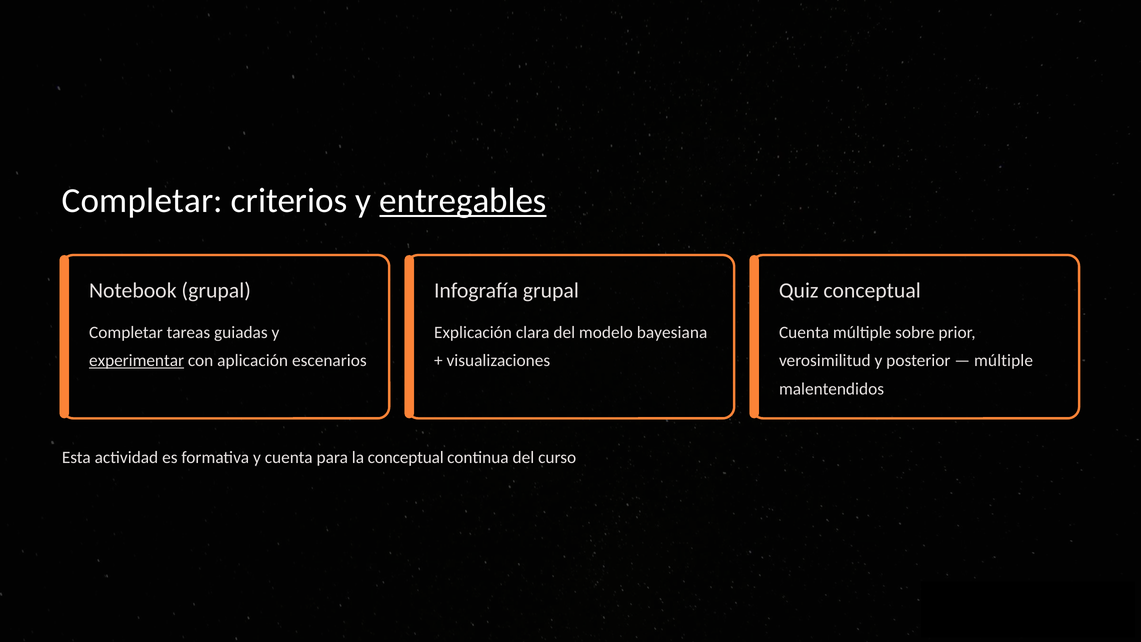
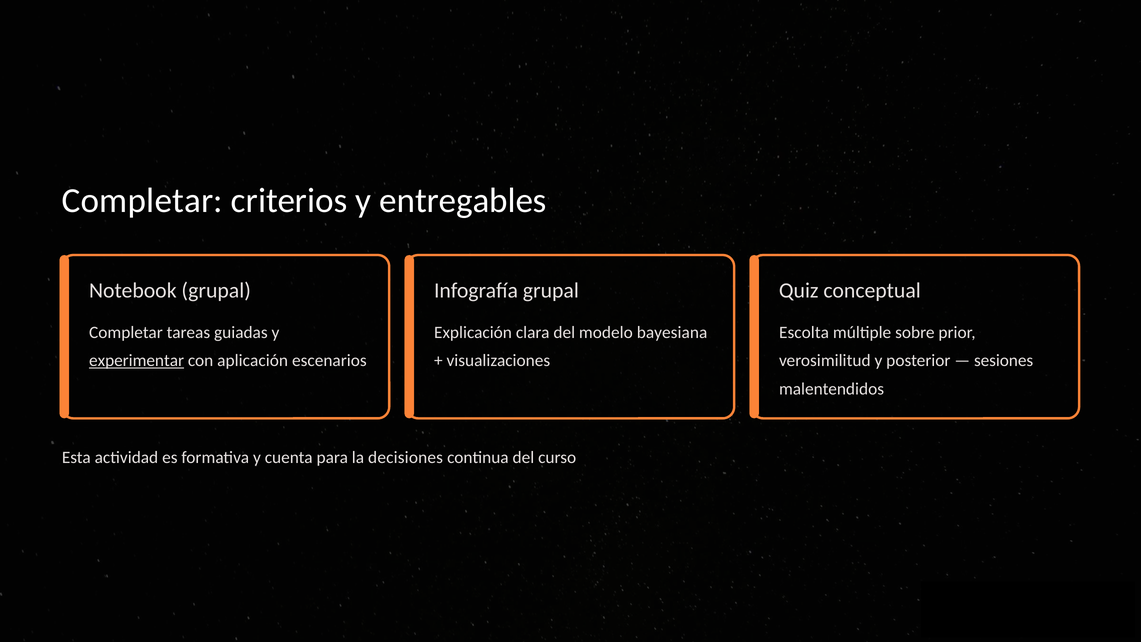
entregables underline: present -> none (463, 201)
Cuenta: Cuenta -> Escolta (804, 332)
múltiple: múltiple -> sesiones (1004, 361)
la conceptual: conceptual -> decisiones (406, 457)
